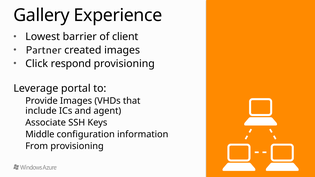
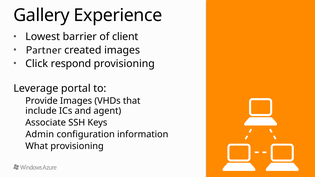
Middle: Middle -> Admin (40, 134)
From: From -> What (37, 146)
